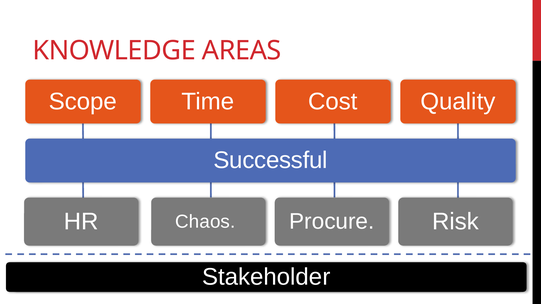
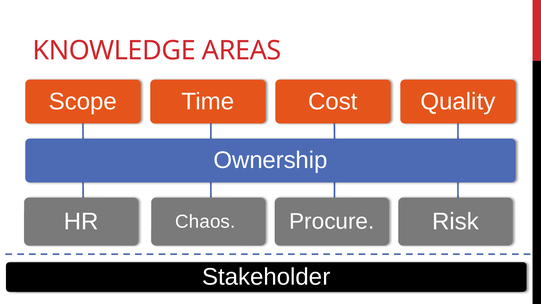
Successful: Successful -> Ownership (271, 161)
